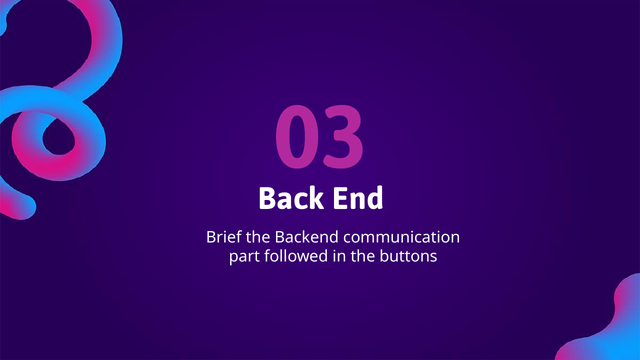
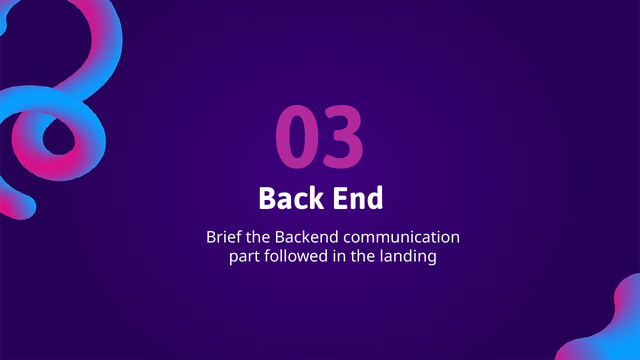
buttons: buttons -> landing (408, 257)
